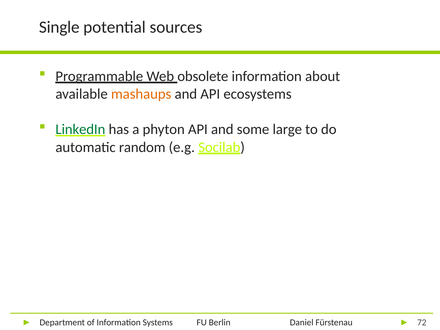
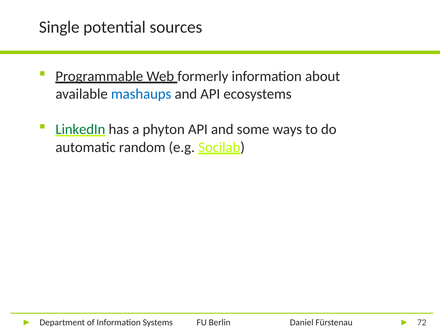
obsolete: obsolete -> formerly (203, 76)
mashaups colour: orange -> blue (141, 94)
large: large -> ways (287, 129)
